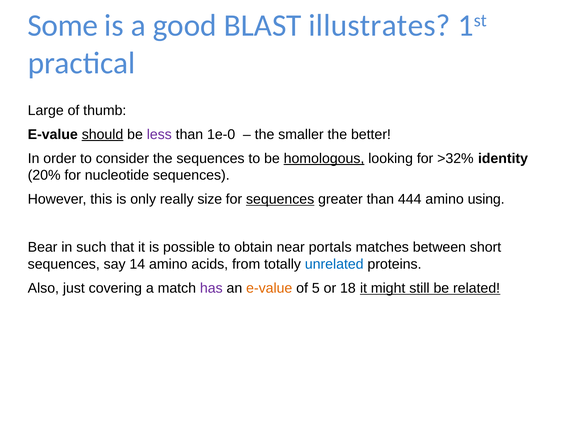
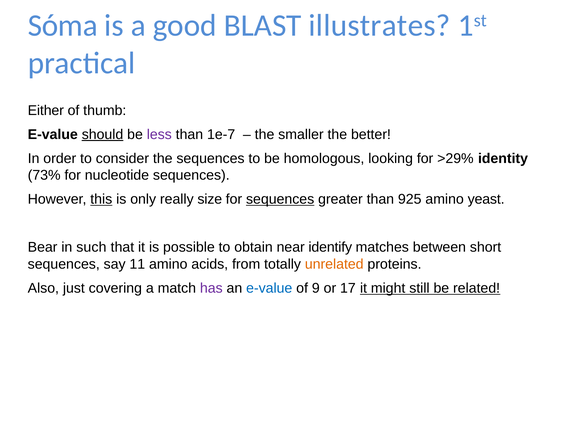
Some: Some -> Sóma (63, 26)
Large: Large -> Either (46, 110)
1e-0: 1e-0 -> 1e-7 (221, 134)
homologous underline: present -> none (324, 158)
>32%: >32% -> >29% (455, 158)
20%: 20% -> 73% (44, 175)
this underline: none -> present (101, 199)
444: 444 -> 925 (410, 199)
using: using -> yeast (486, 199)
portals: portals -> identify (330, 247)
14: 14 -> 11 (137, 264)
unrelated colour: blue -> orange (334, 264)
e-value colour: orange -> blue (269, 288)
5: 5 -> 9 (316, 288)
18: 18 -> 17 (348, 288)
